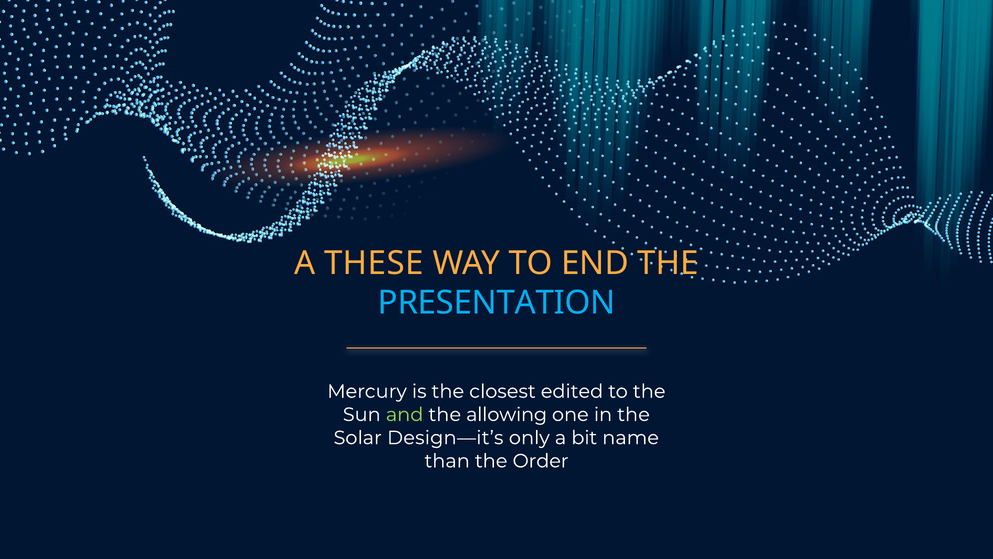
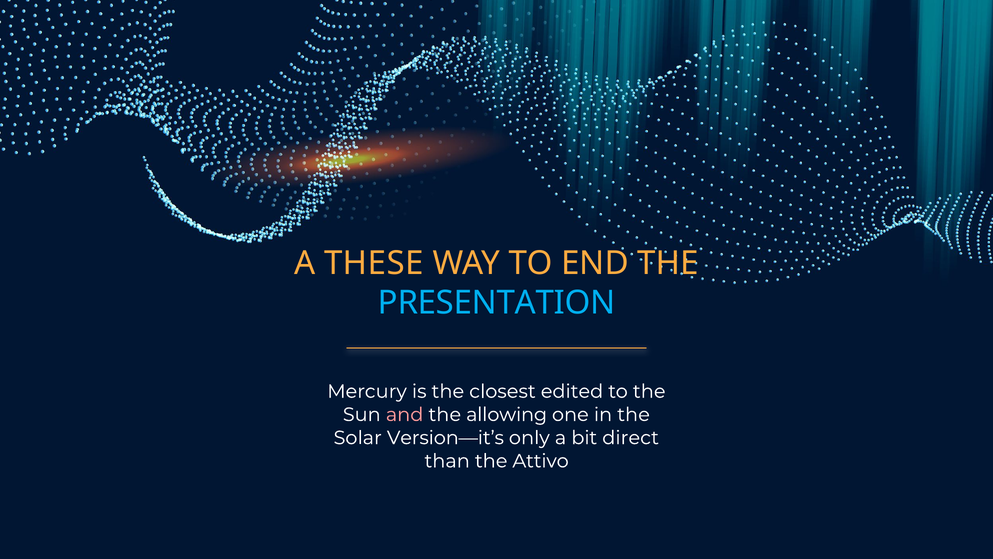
and colour: light green -> pink (405, 414)
Design—it’s: Design—it’s -> Version—it’s (445, 438)
name: name -> direct (631, 438)
Order: Order -> Attivo (541, 461)
